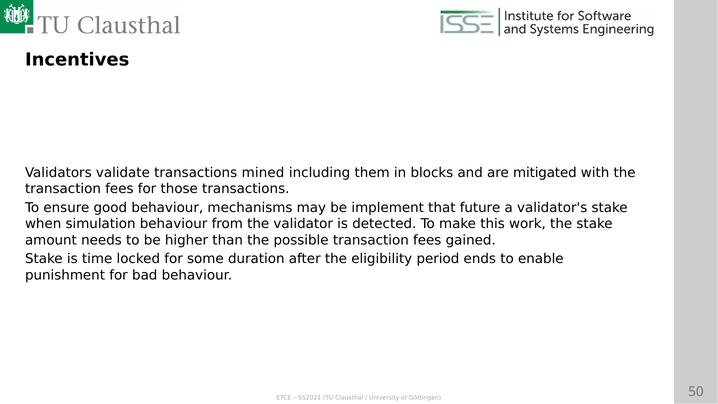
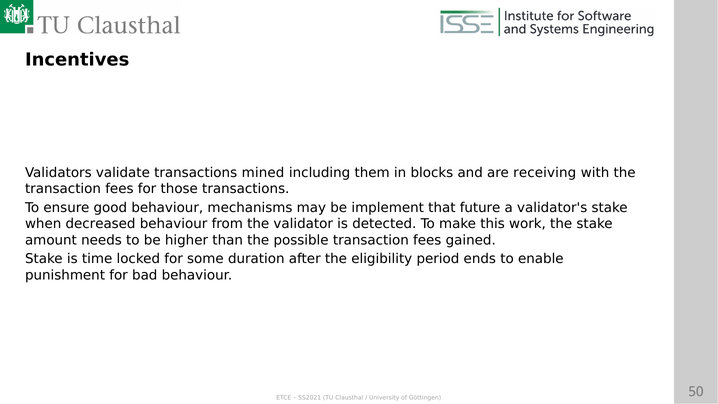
mitigated: mitigated -> receiving (545, 173)
simulation: simulation -> decreased (101, 224)
